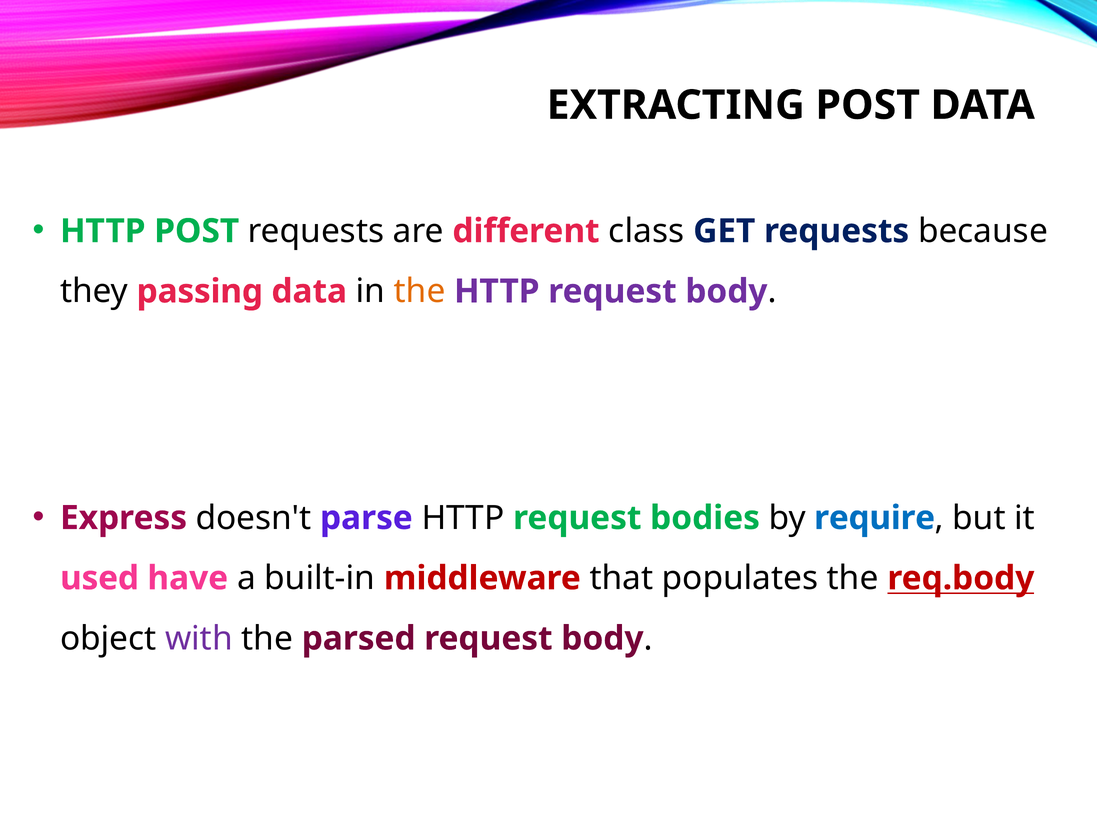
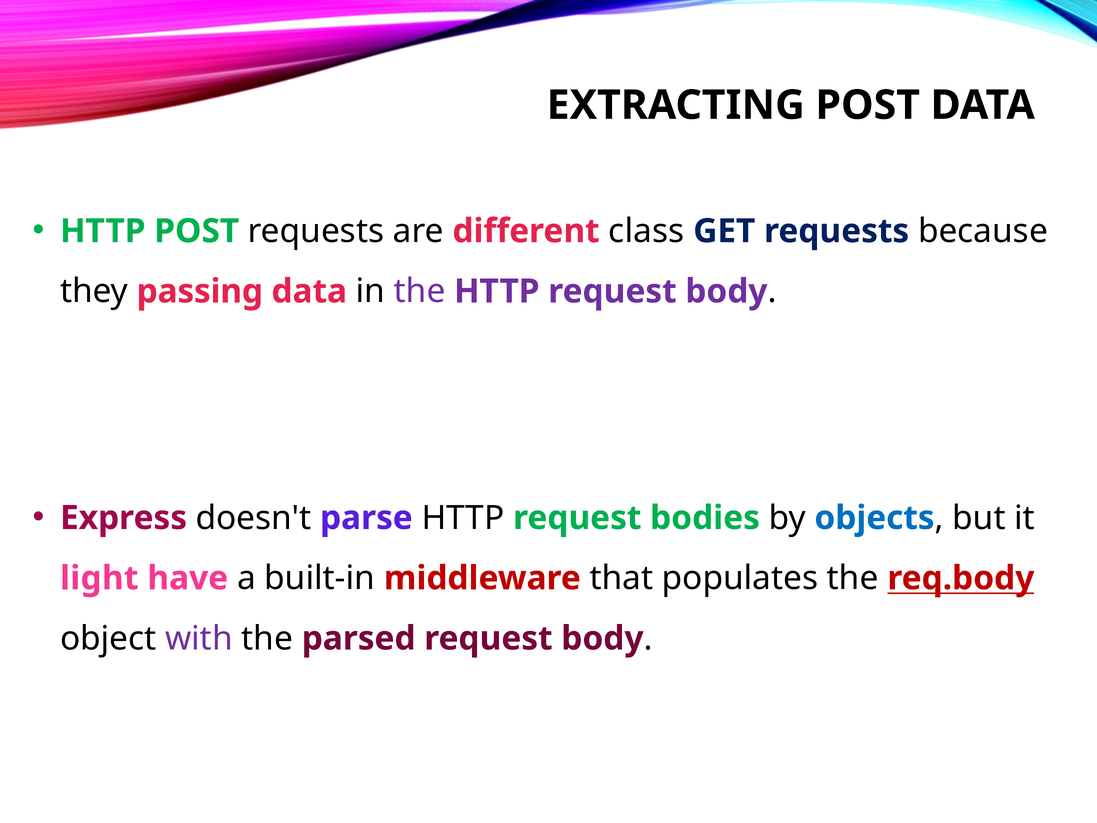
the colour: orange -> purple (420, 291)
require: require -> objects (875, 518)
used: used -> light (99, 578)
